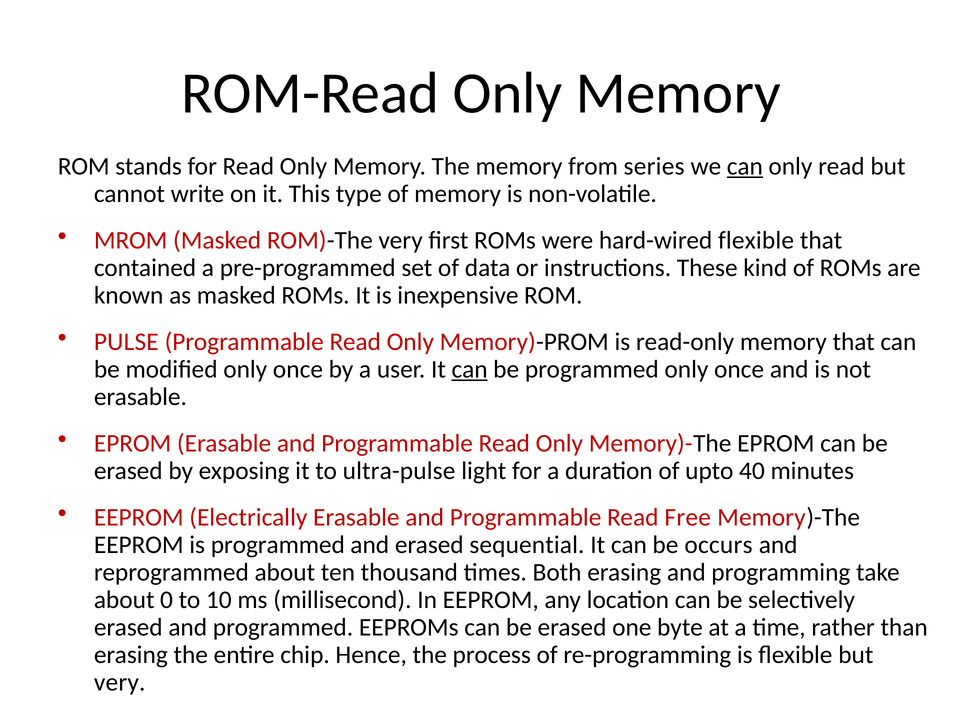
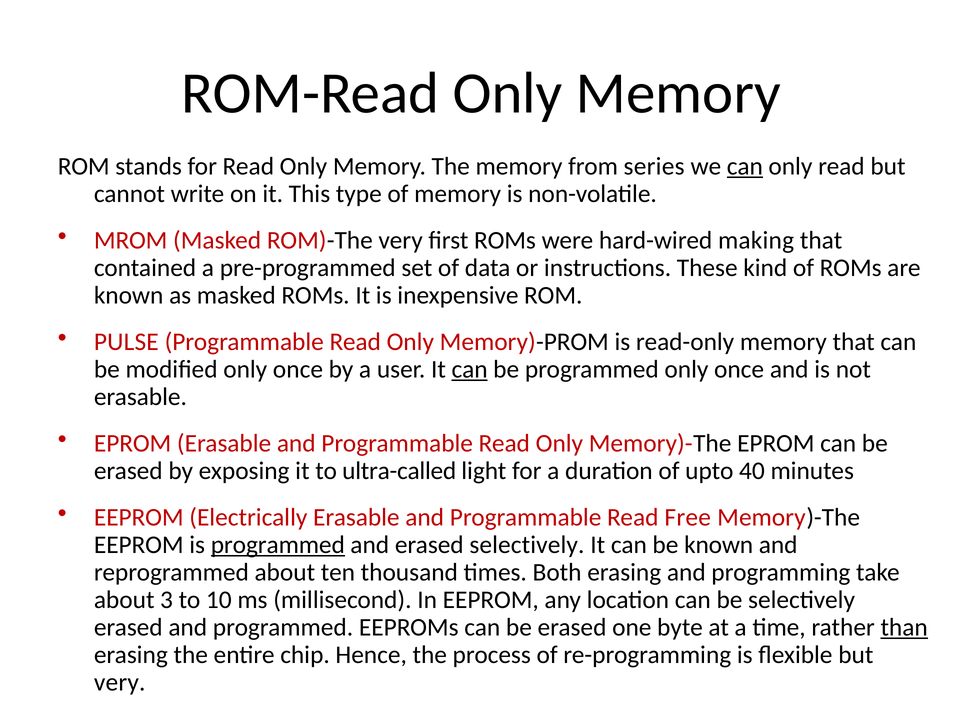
hard-wired flexible: flexible -> making (756, 240)
ultra-pulse: ultra-pulse -> ultra-called (399, 471)
programmed underline: none -> present (278, 545)
erased sequential: sequential -> selectively (527, 545)
be occurs: occurs -> known (719, 545)
0: 0 -> 3 (167, 600)
than underline: none -> present (904, 627)
